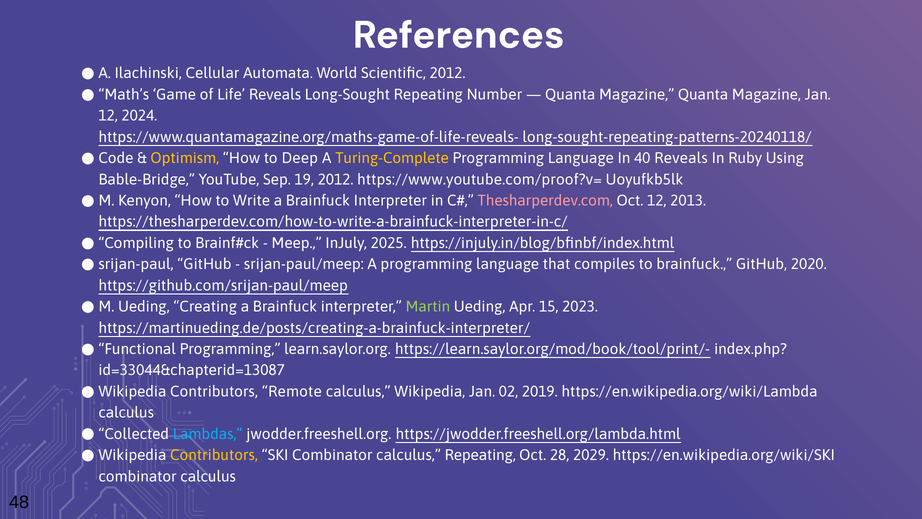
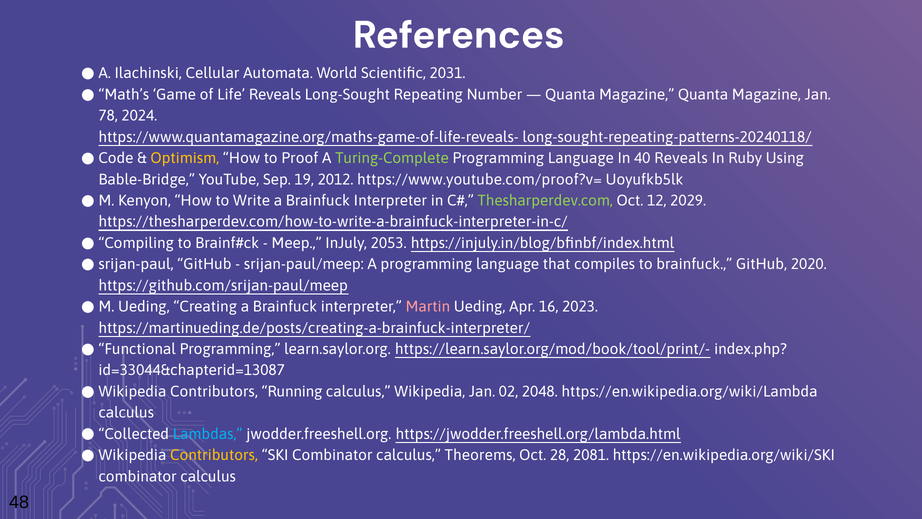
Scientific 2012: 2012 -> 2031 (448, 73)
12: 12 -> 78 (108, 116)
Deep: Deep -> Proof (300, 158)
Turing-Complete colour: yellow -> light green (392, 158)
Thesharperdev.com colour: pink -> light green (545, 201)
2013: 2013 -> 2029 (688, 201)
2025: 2025 -> 2053 (389, 243)
Martin colour: light green -> pink (428, 307)
15: 15 -> 16 (549, 307)
Remote: Remote -> Running (292, 391)
2019: 2019 -> 2048 (540, 391)
calculus Repeating: Repeating -> Theorems (480, 455)
2029: 2029 -> 2081 (591, 455)
